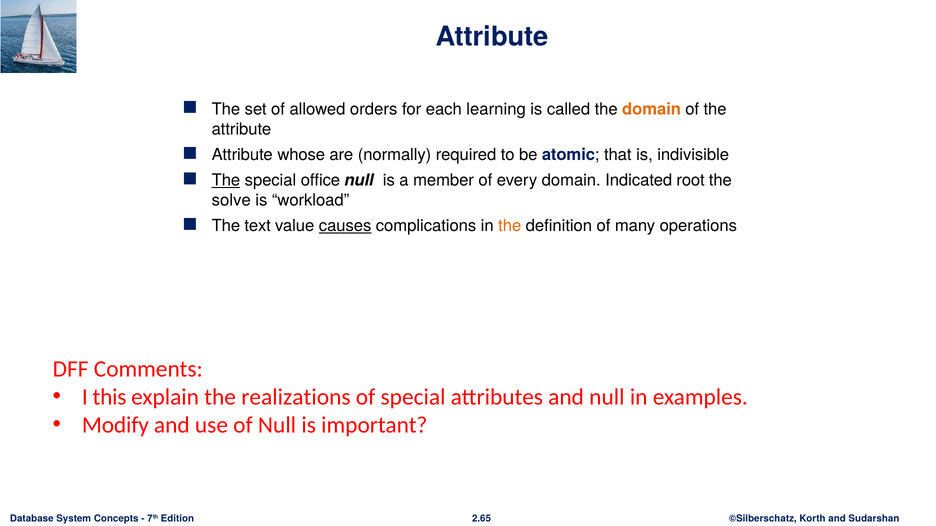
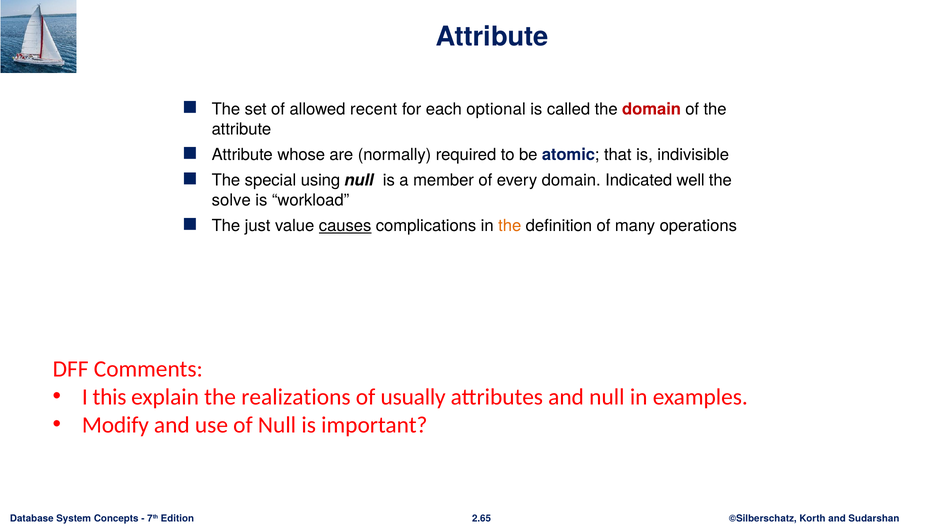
orders: orders -> recent (374, 109)
learning: learning -> optional (496, 109)
domain colour: orange -> red (652, 109)
The underline: present -> none (226, 181)
office: office -> using (320, 181)
root: root -> well (691, 181)
text: text -> just (258, 226)
of special: special -> usually (413, 397)
